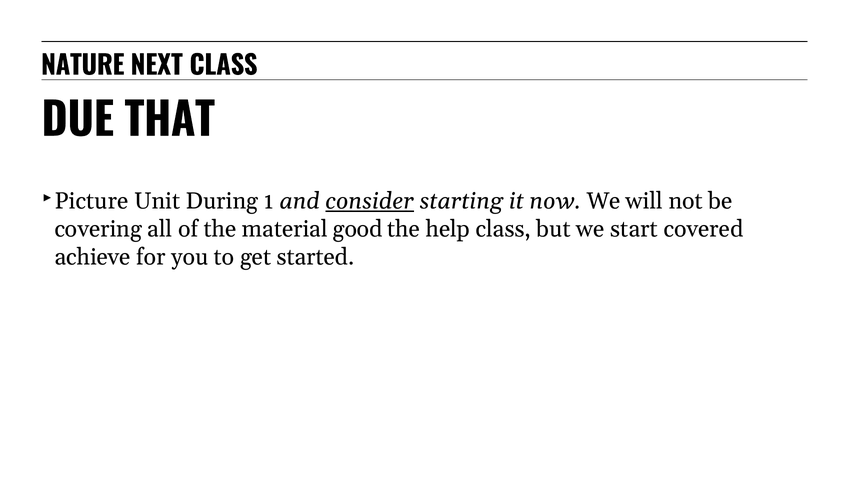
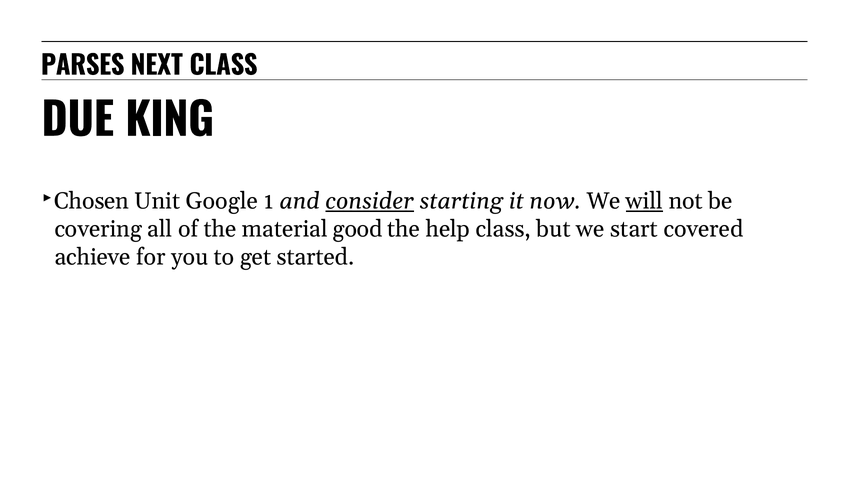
NATURE: NATURE -> PARSES (83, 66)
THAT: THAT -> KING (170, 121)
Picture: Picture -> Chosen (92, 201)
During: During -> Google (222, 201)
will underline: none -> present (644, 201)
